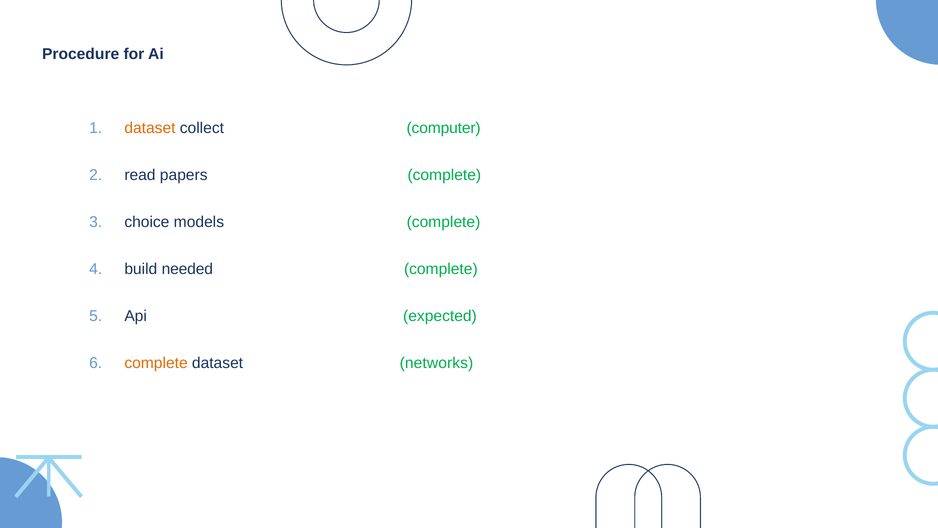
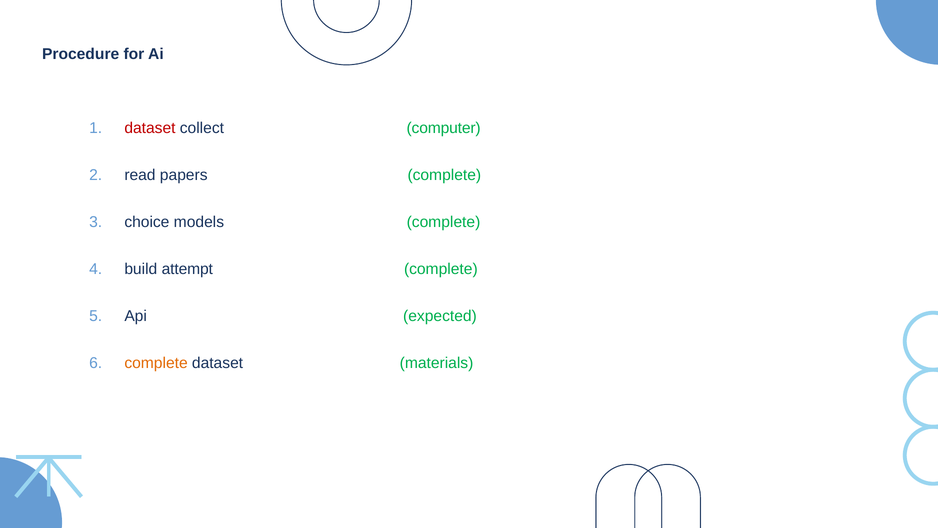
dataset colour: orange -> red (150, 128)
needed: needed -> attempt (187, 269)
networks: networks -> materials (437, 363)
